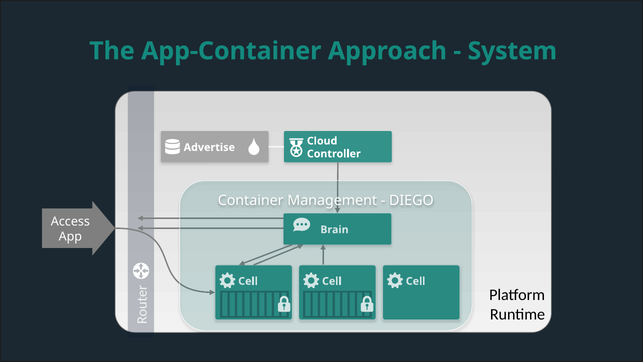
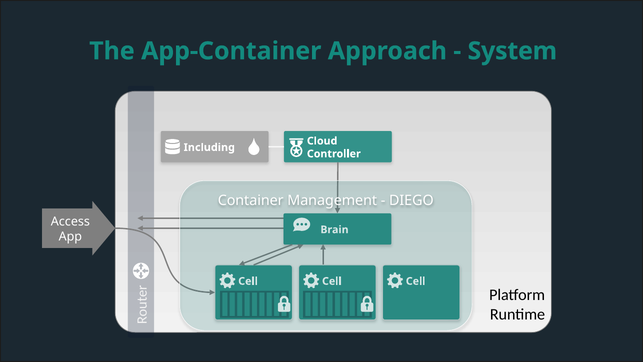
Advertise: Advertise -> Including (209, 147)
